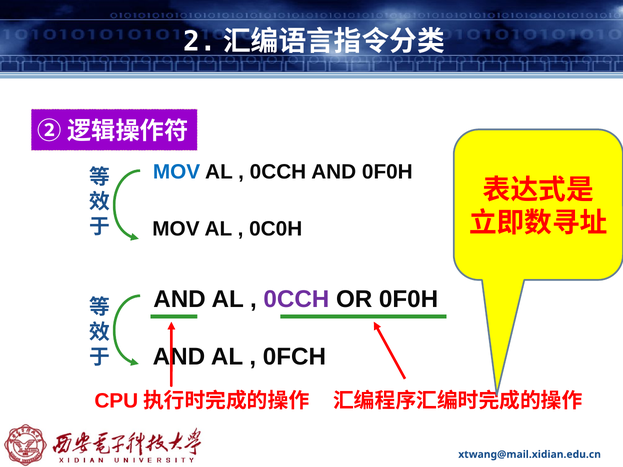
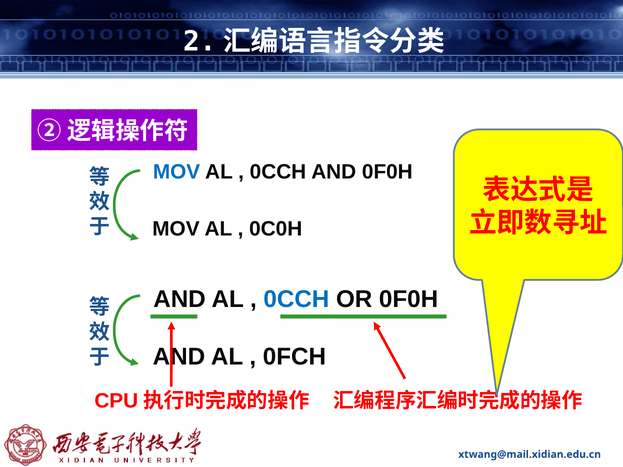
0CCH colour: purple -> blue (296, 300)
